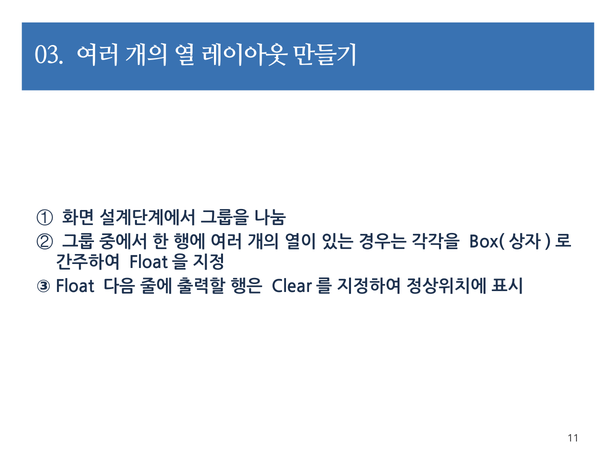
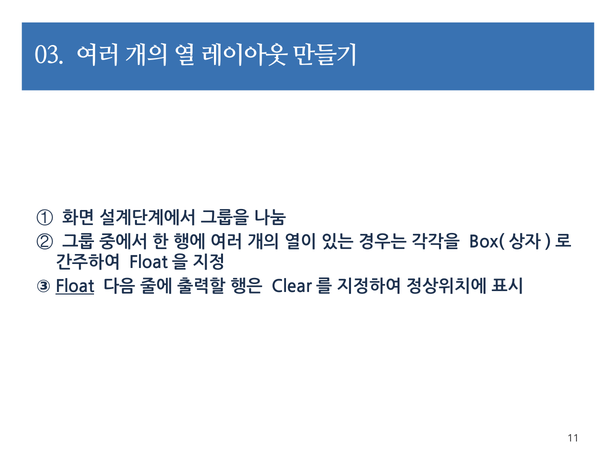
Float underline: none -> present (75, 287)
